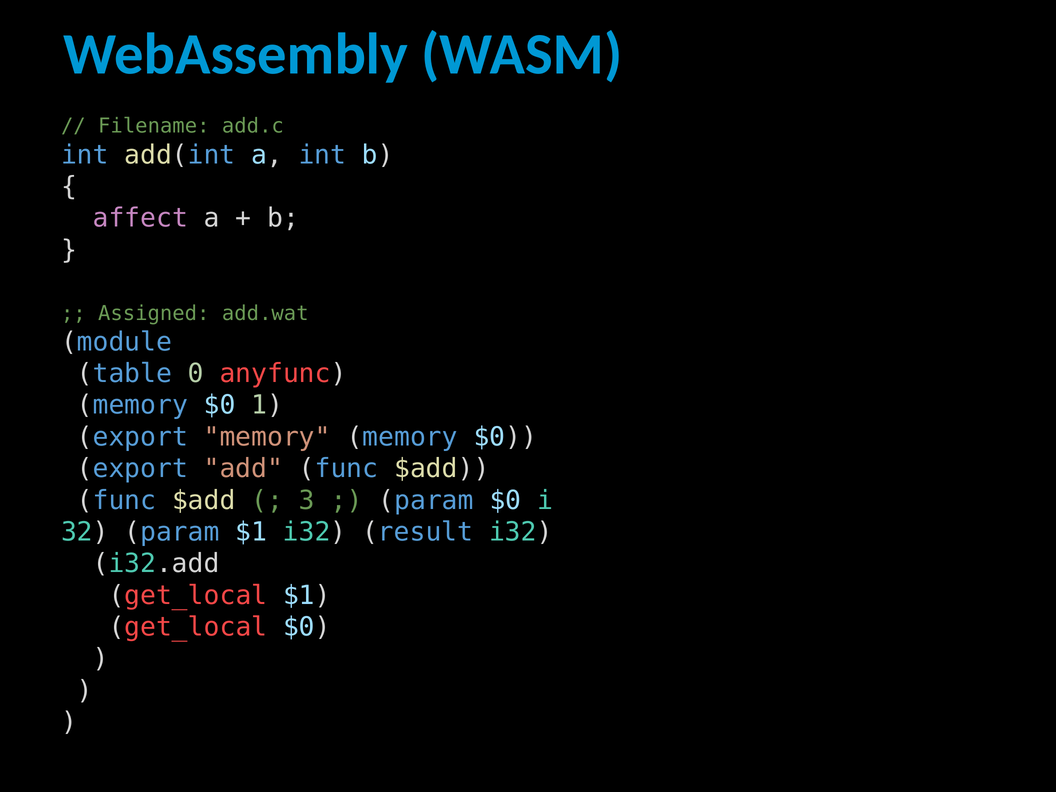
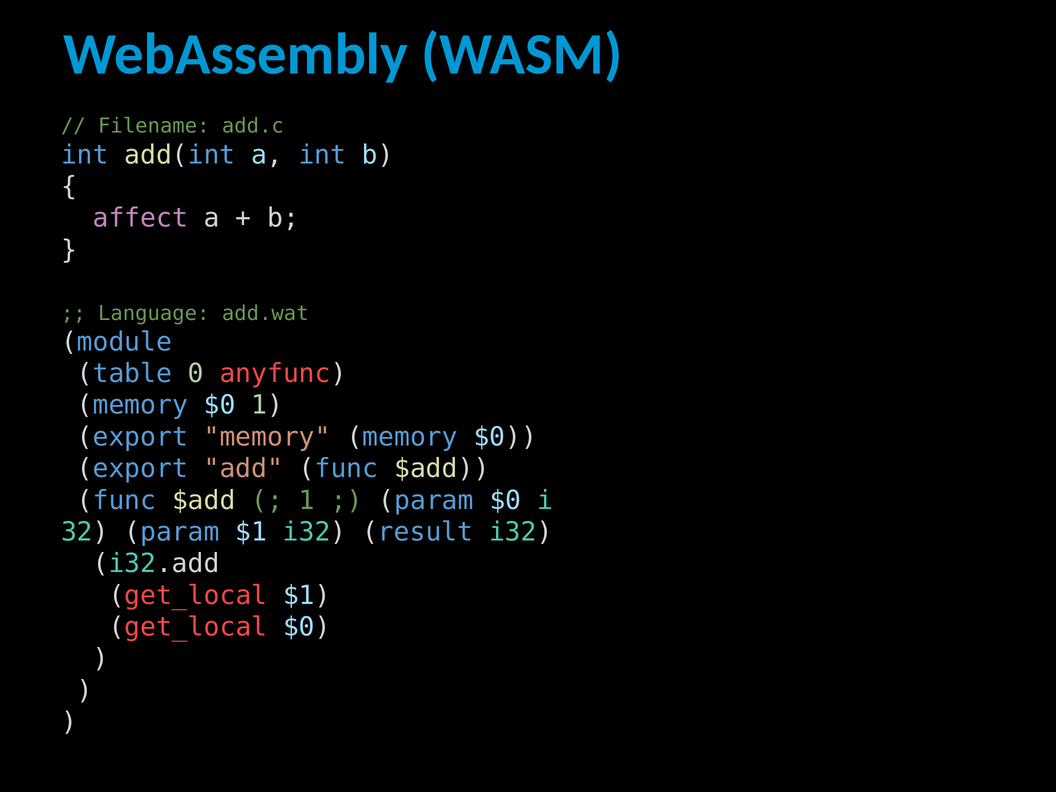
Assigned: Assigned -> Language (154, 313)
3: 3 -> 1 (307, 500)
